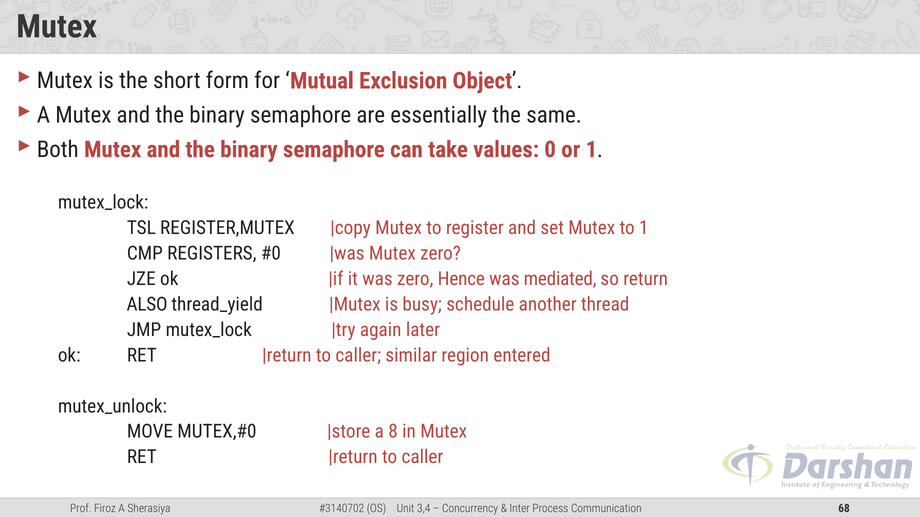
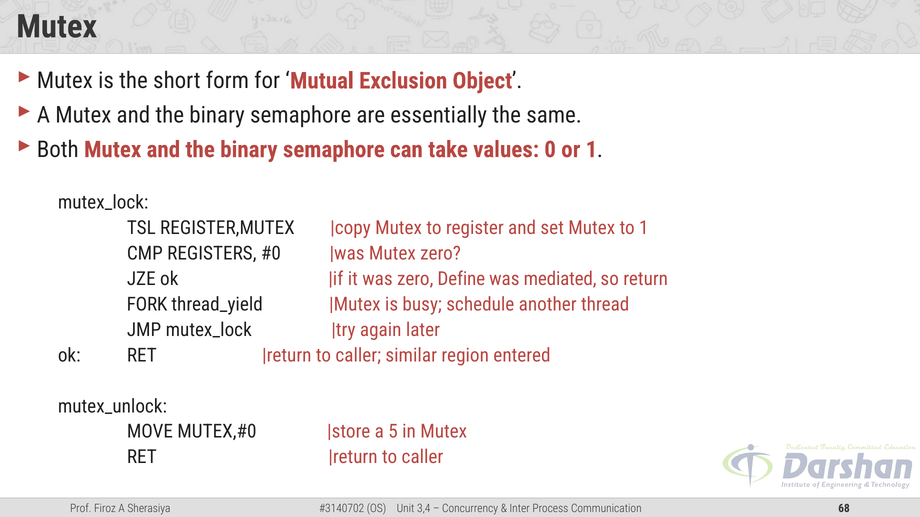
Hence: Hence -> Define (461, 279)
ALSO: ALSO -> FORK (147, 305)
8: 8 -> 5 (393, 432)
